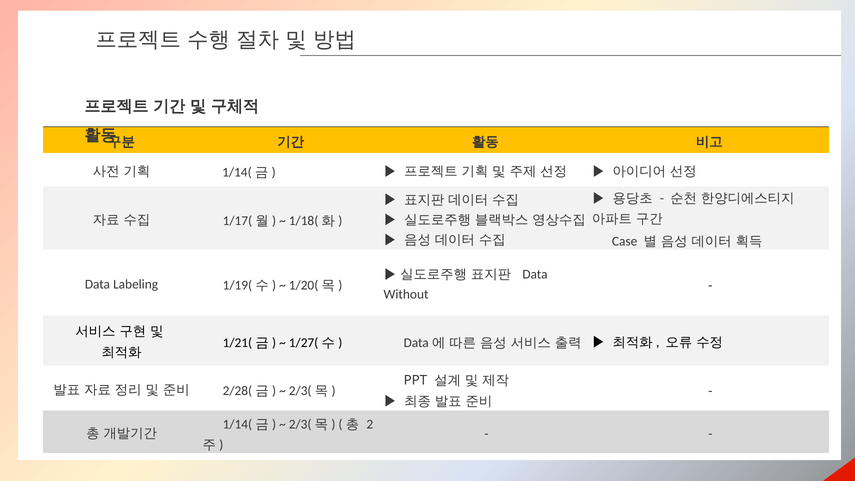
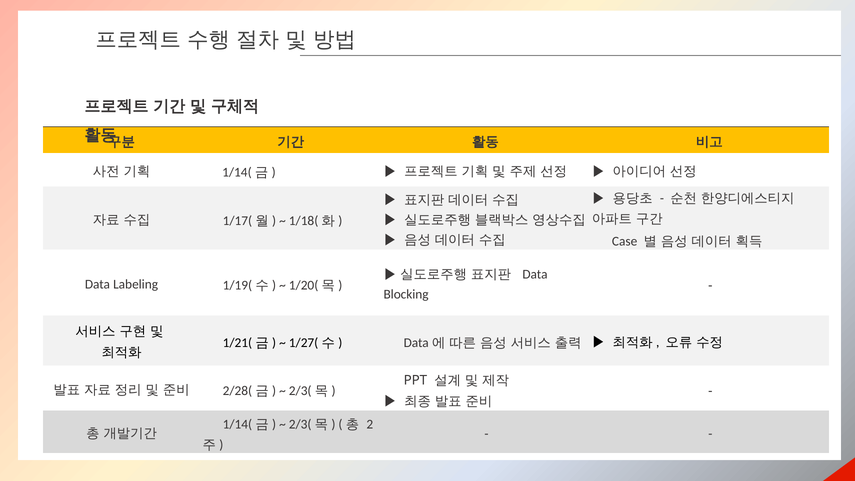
Without: Without -> Blocking (406, 294)
